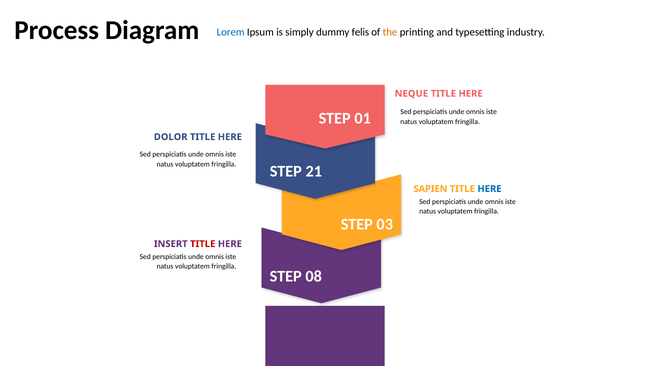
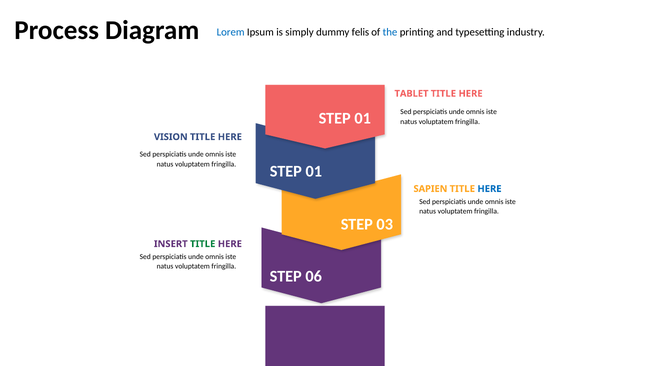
the colour: orange -> blue (390, 32)
NEQUE: NEQUE -> TABLET (411, 94)
DOLOR: DOLOR -> VISION (171, 137)
21: 21 -> 01 (314, 171)
TITLE colour: red -> green (203, 244)
08: 08 -> 06 (314, 276)
